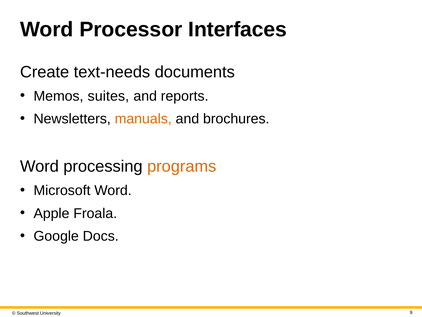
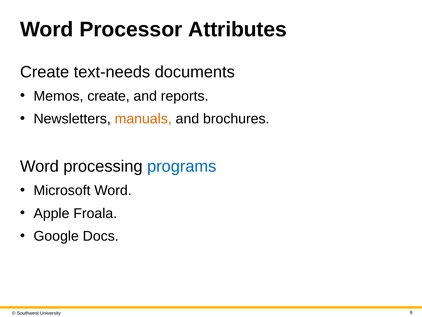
Interfaces: Interfaces -> Attributes (238, 30)
Memos suites: suites -> create (109, 96)
programs colour: orange -> blue (182, 166)
